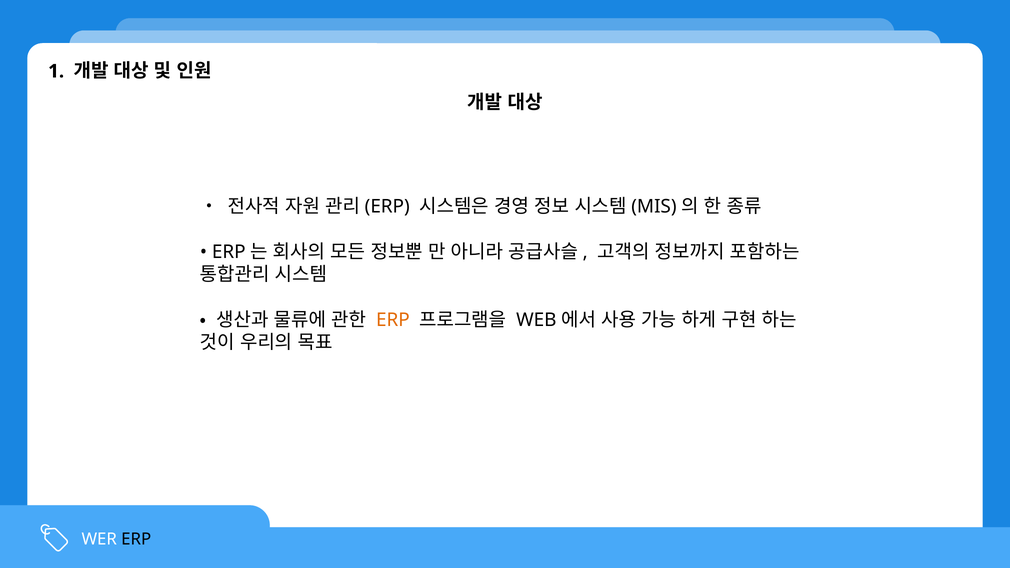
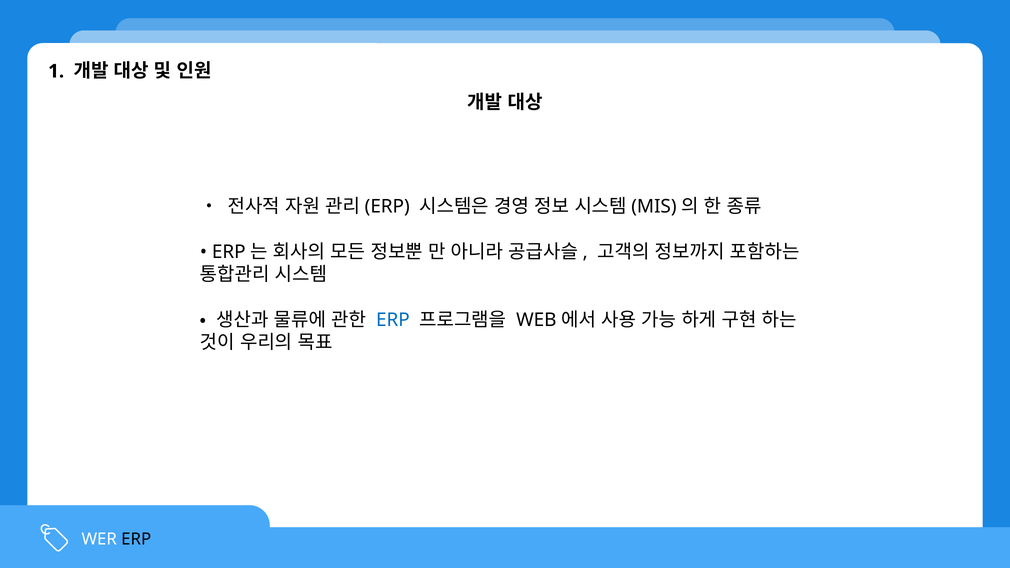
ERP colour: orange -> blue (393, 320)
